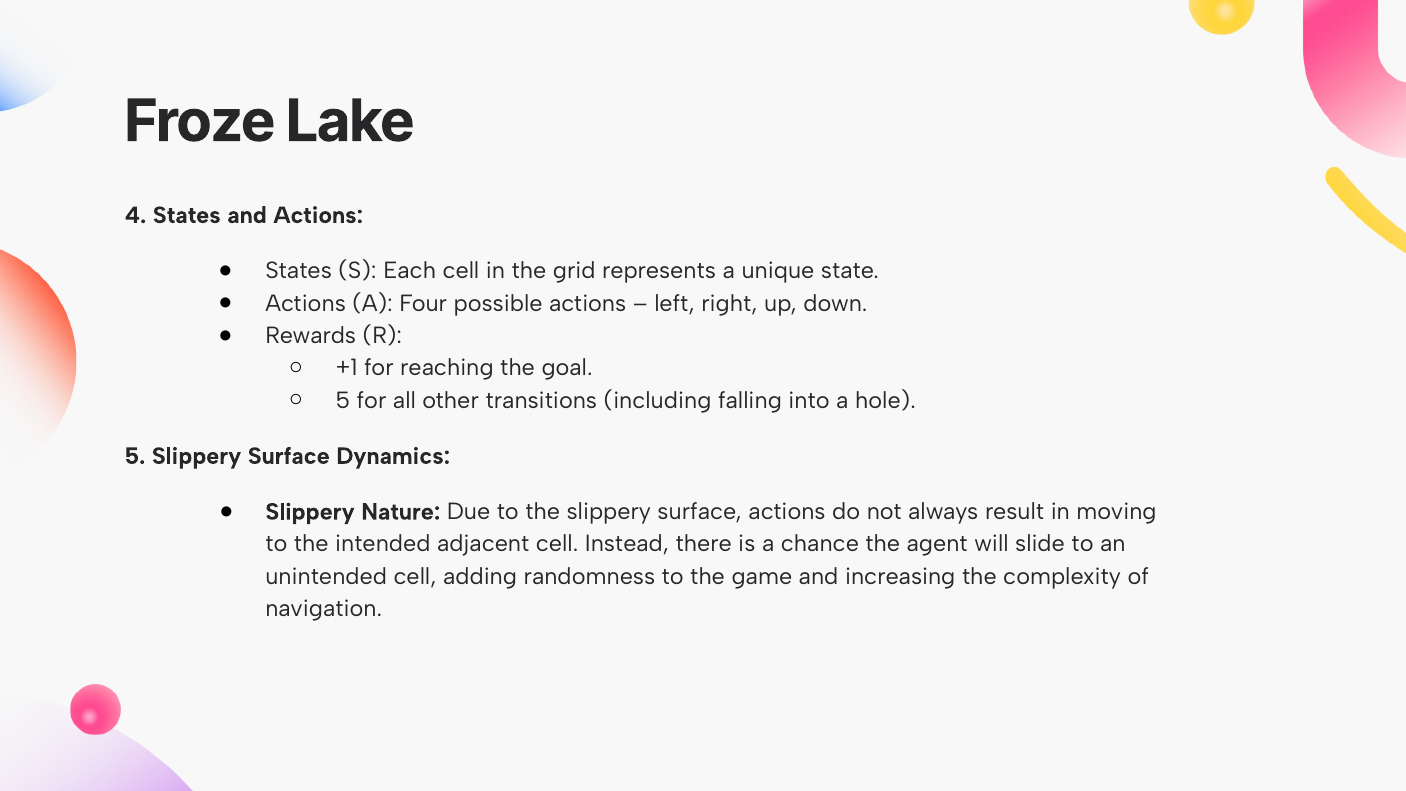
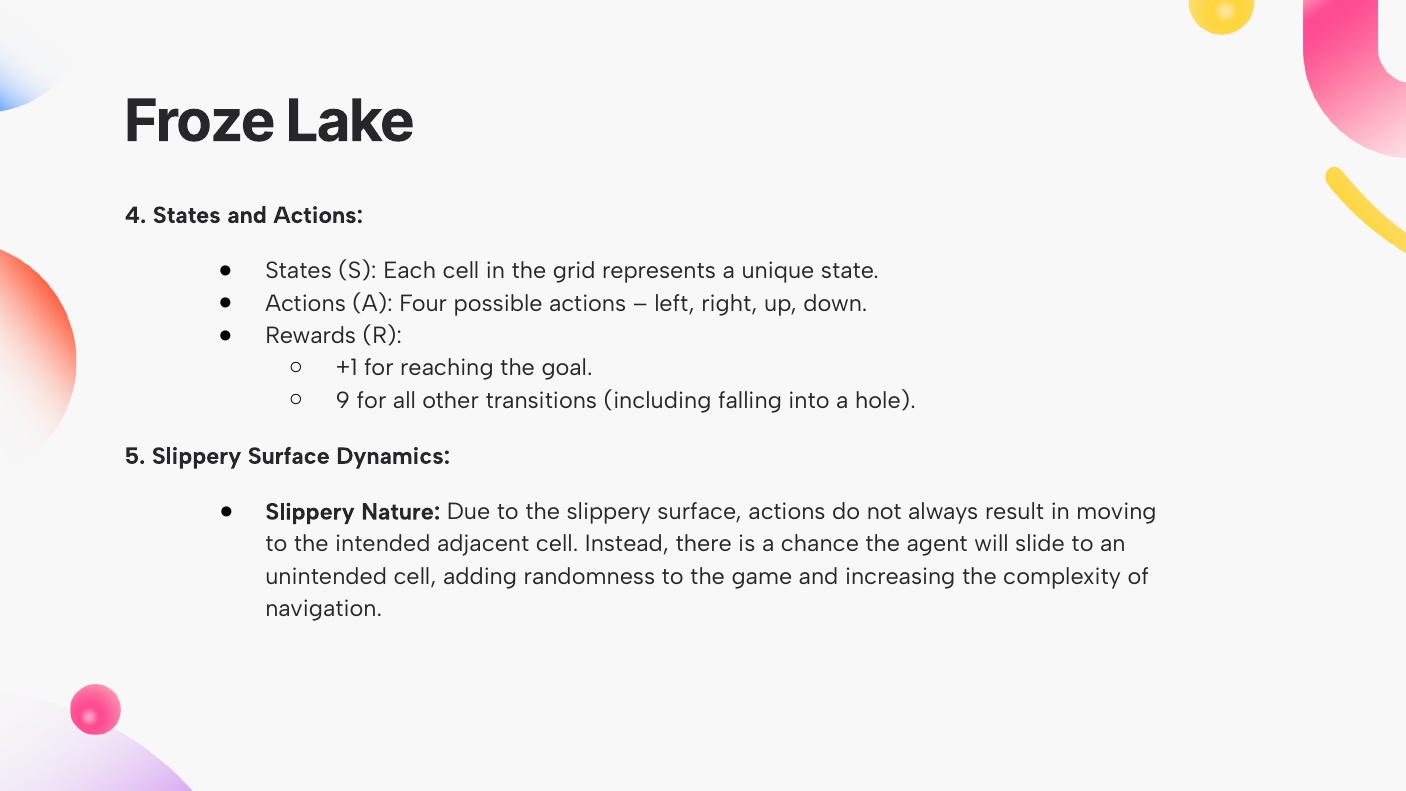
5: 5 -> 9 (343, 400)
